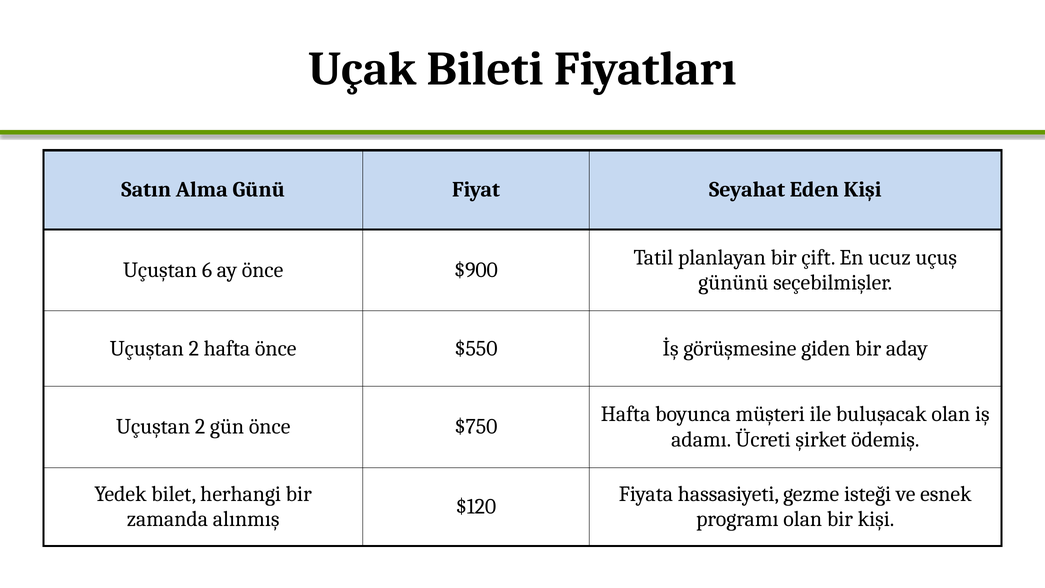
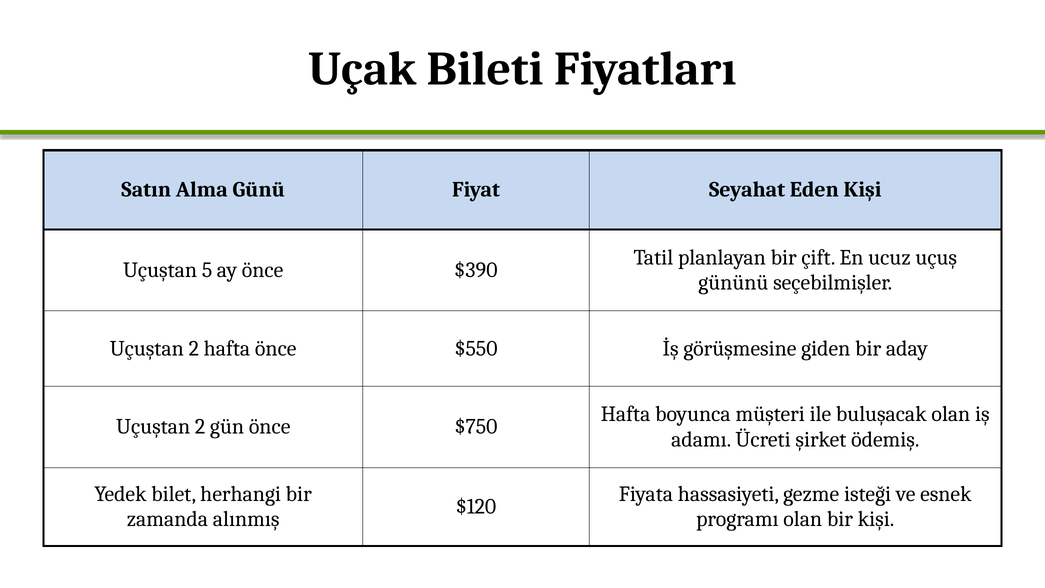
6: 6 -> 5 (207, 270)
$900: $900 -> $390 (476, 270)
